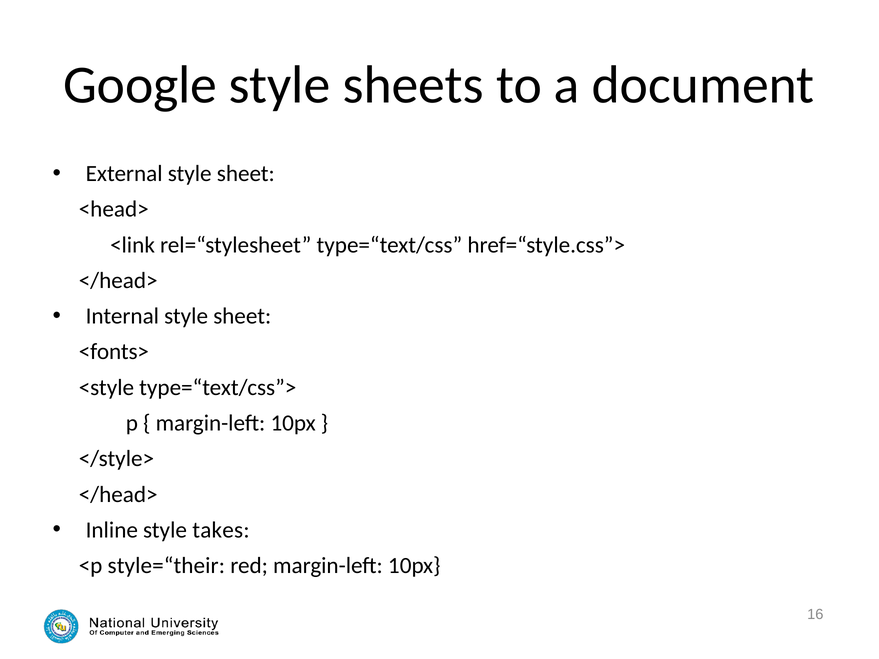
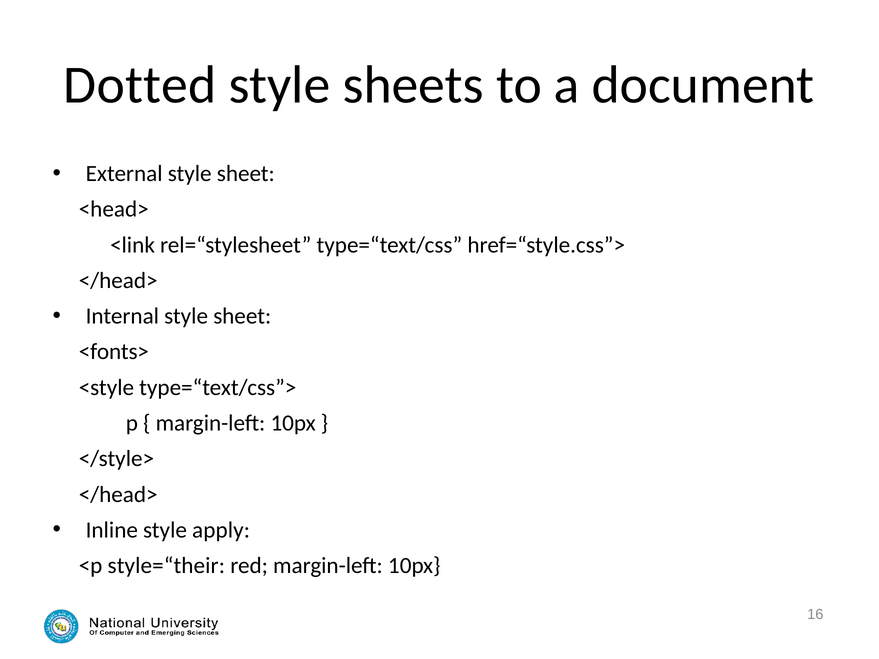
Google: Google -> Dotted (140, 85)
takes: takes -> apply (221, 530)
